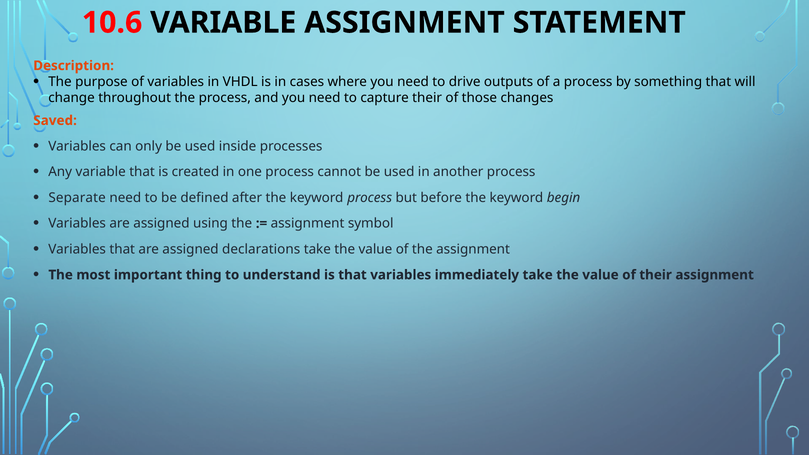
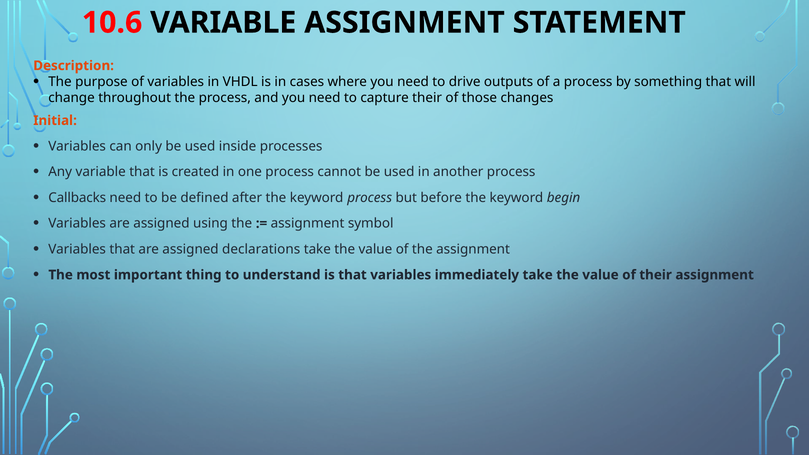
Saved: Saved -> Initial (55, 121)
Separate: Separate -> Callbacks (77, 198)
